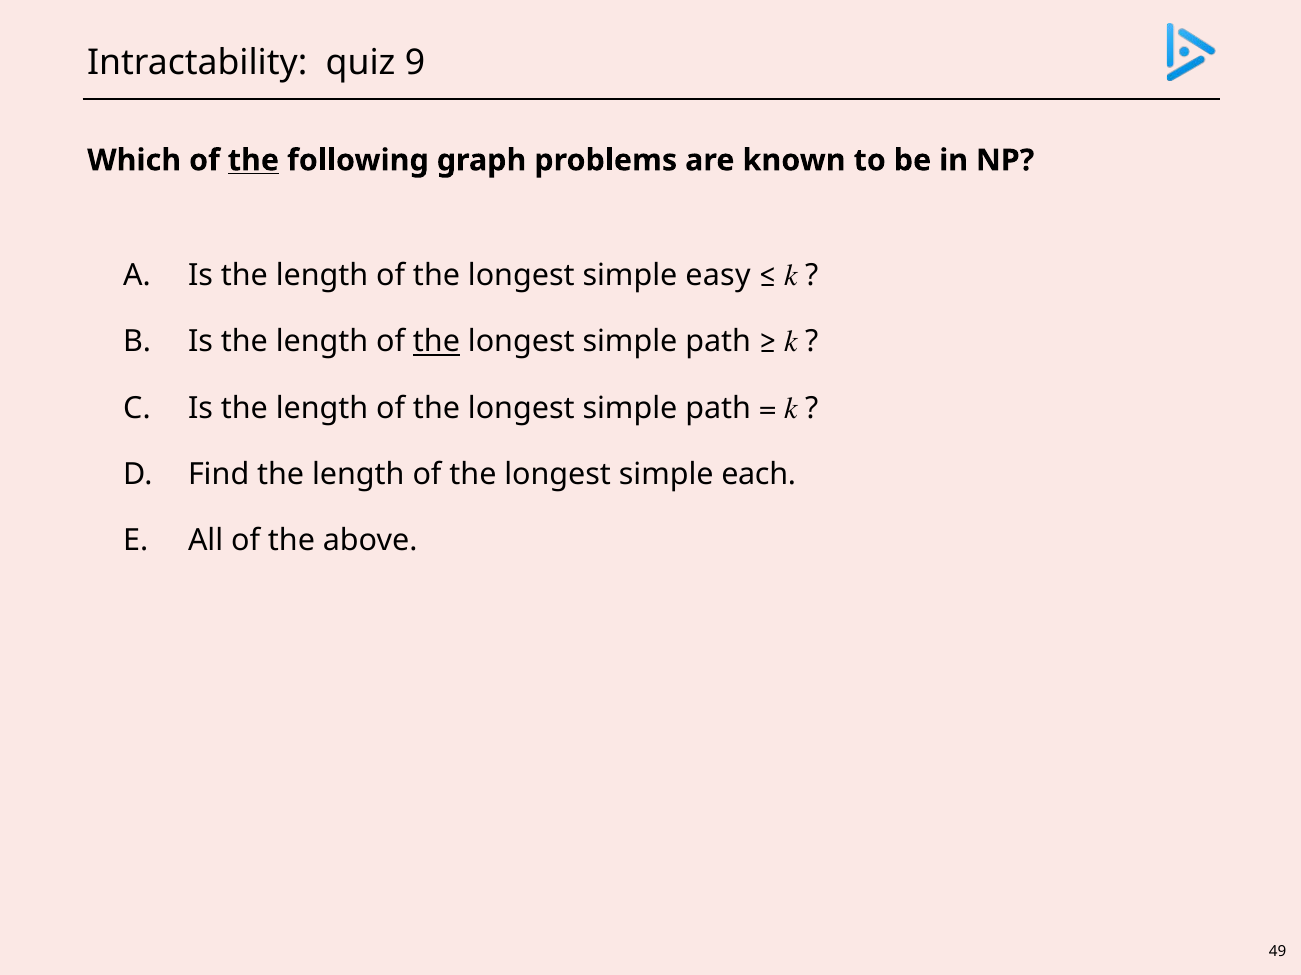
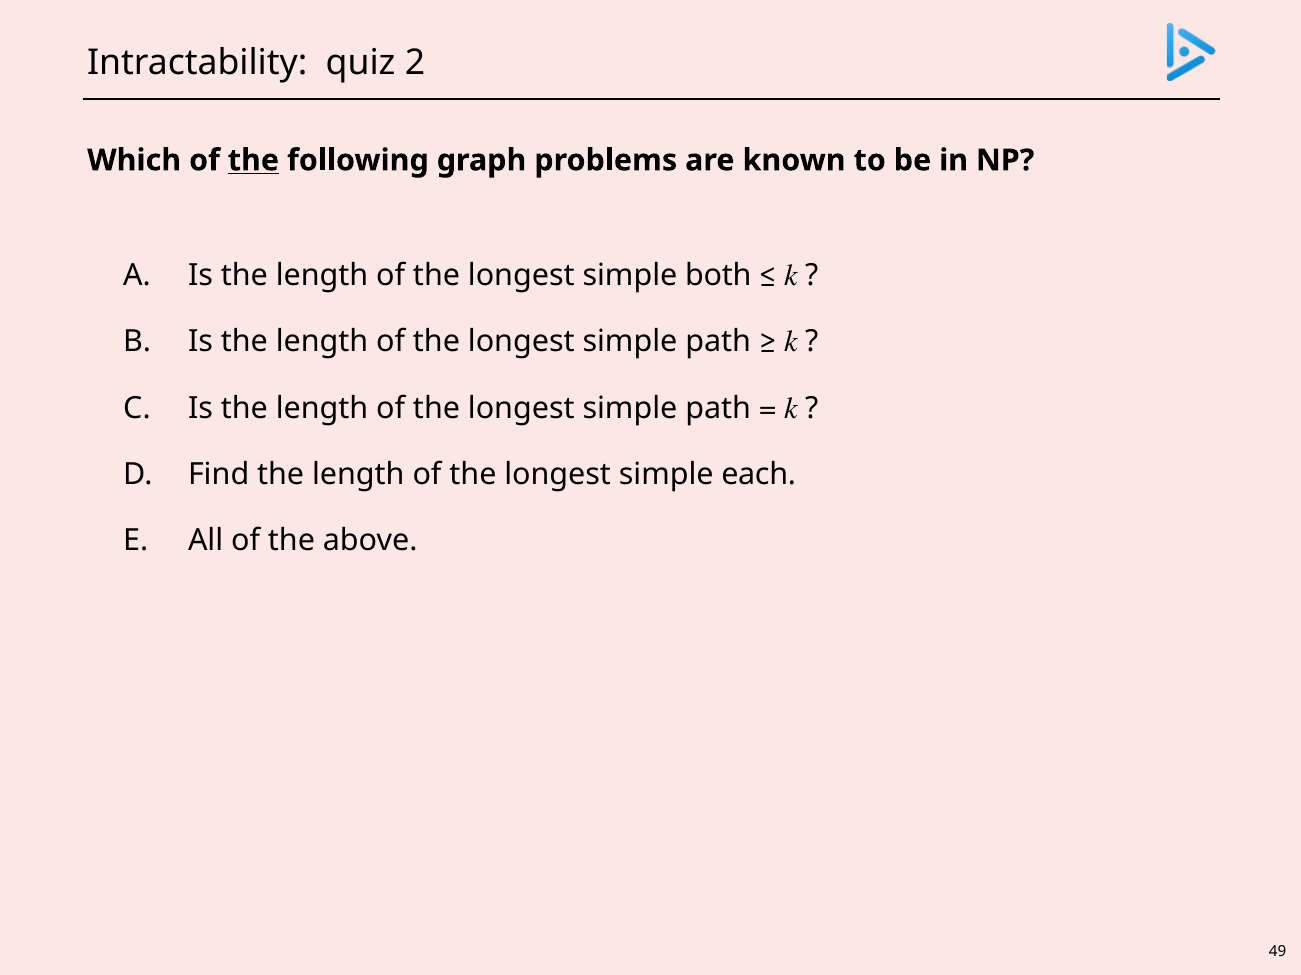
9: 9 -> 2 (415, 62)
easy: easy -> both (718, 276)
the underline: present -> none (437, 342)
